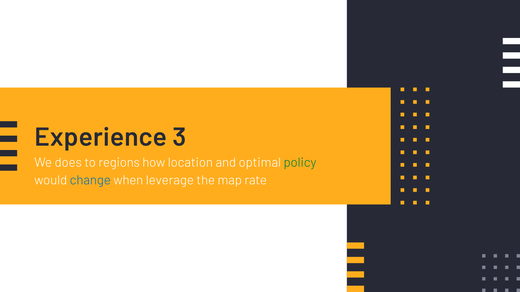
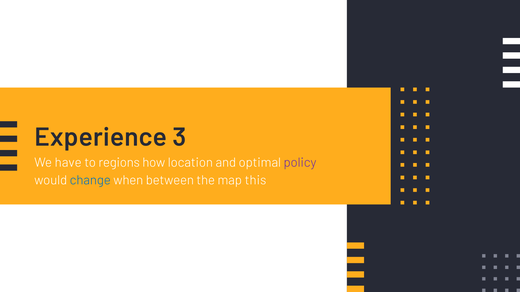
does: does -> have (68, 163)
policy colour: green -> purple (300, 163)
leverage: leverage -> between (170, 181)
rate: rate -> this (256, 181)
